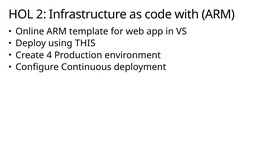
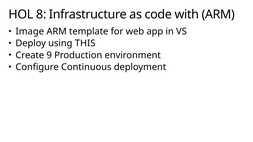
2: 2 -> 8 (41, 14)
Online: Online -> Image (30, 31)
4: 4 -> 9 (49, 55)
